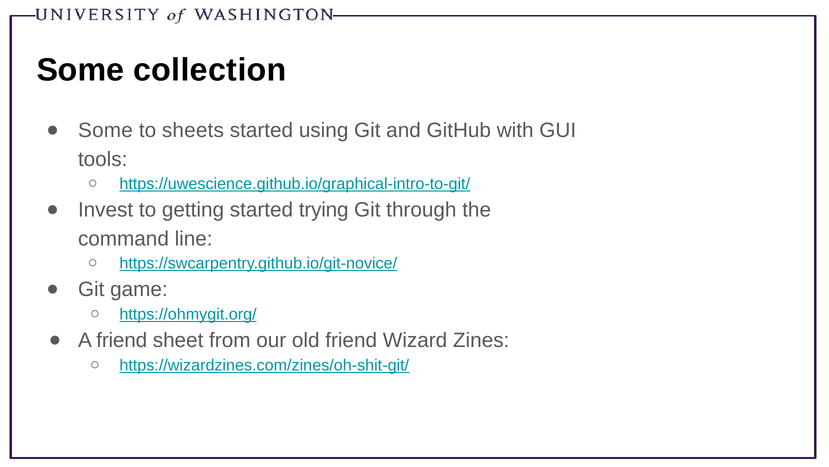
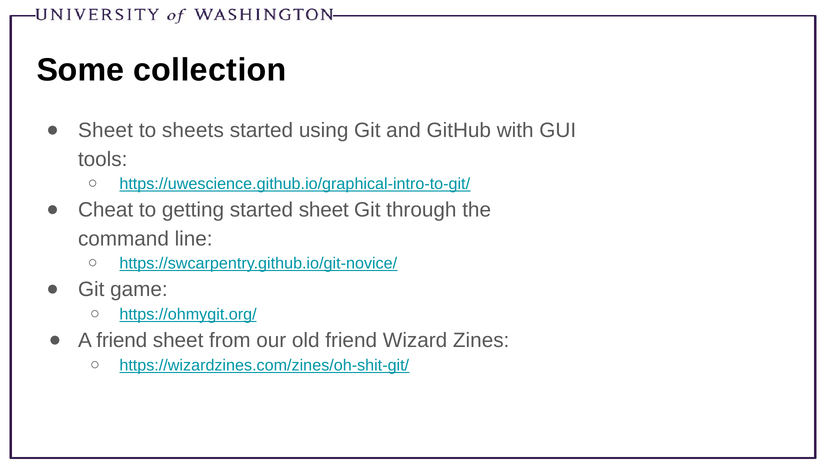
Some: Some -> Sheet (105, 130)
Invest: Invest -> Cheat (106, 210)
started trying: trying -> sheet (324, 210)
